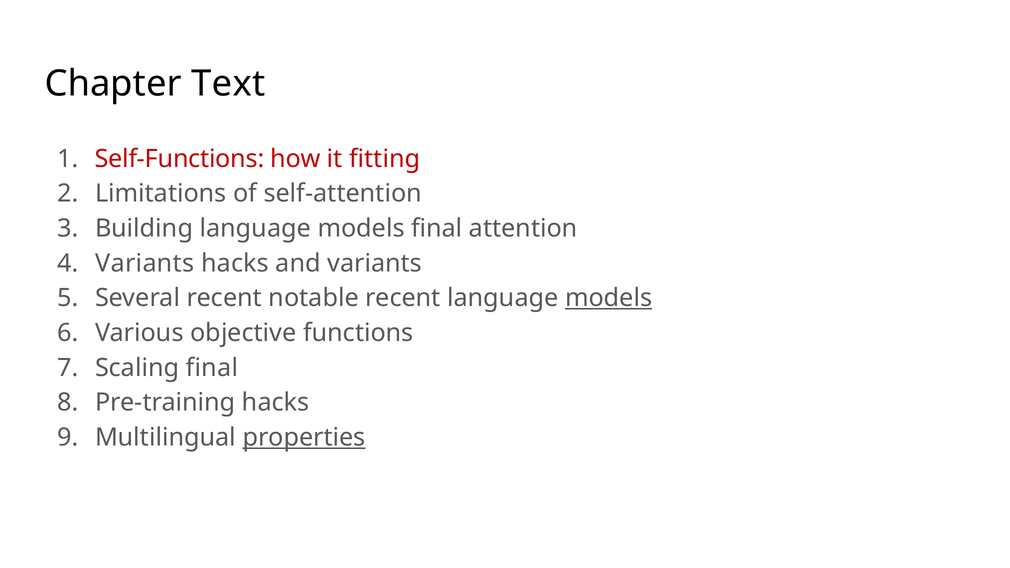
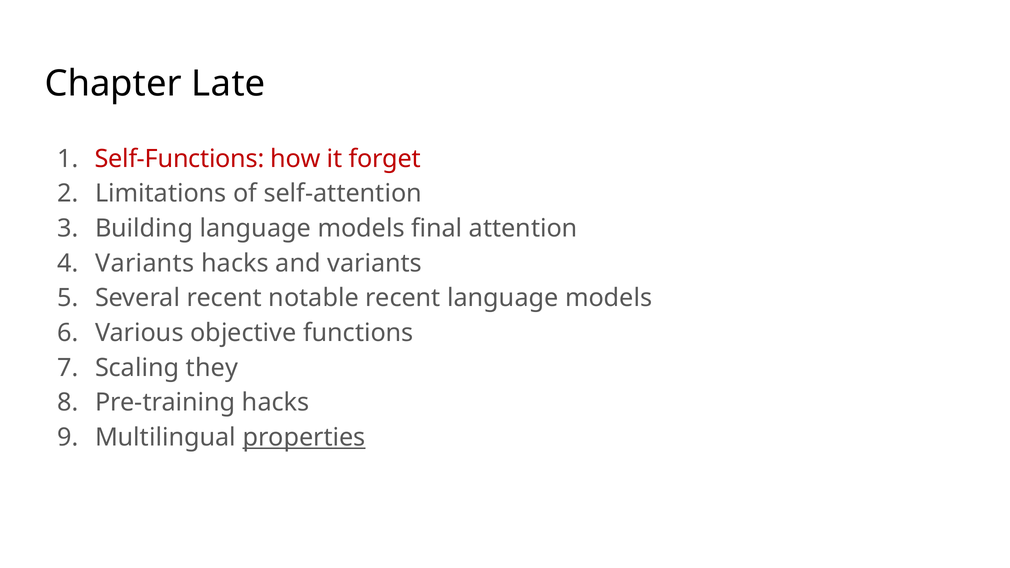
Text: Text -> Late (228, 84)
fitting: fitting -> forget (385, 159)
models underline: present -> none (609, 298)
Scaling final: final -> they (212, 368)
